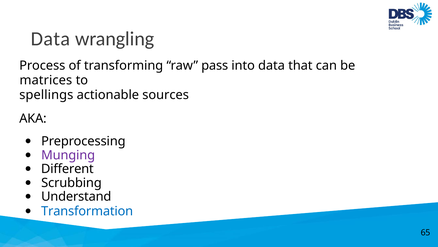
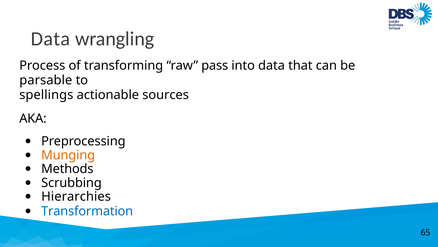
matrices: matrices -> parsable (46, 80)
Munging colour: purple -> orange (68, 155)
Different: Different -> Methods (67, 169)
Understand: Understand -> Hierarchies (76, 196)
